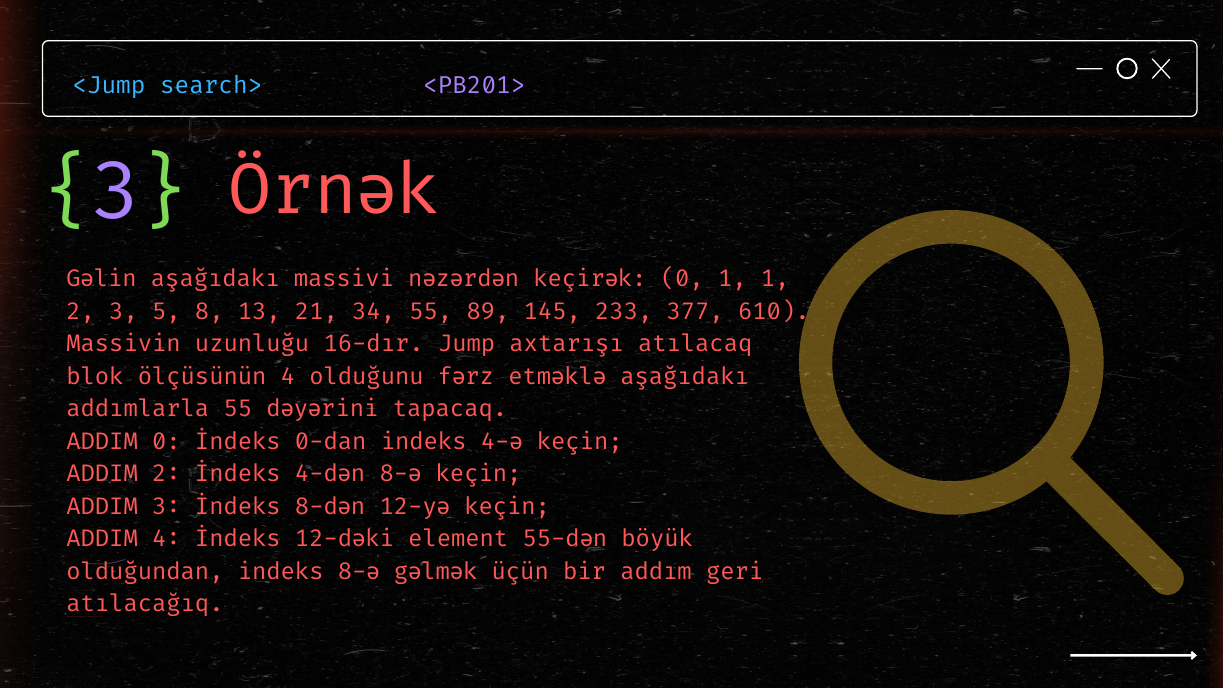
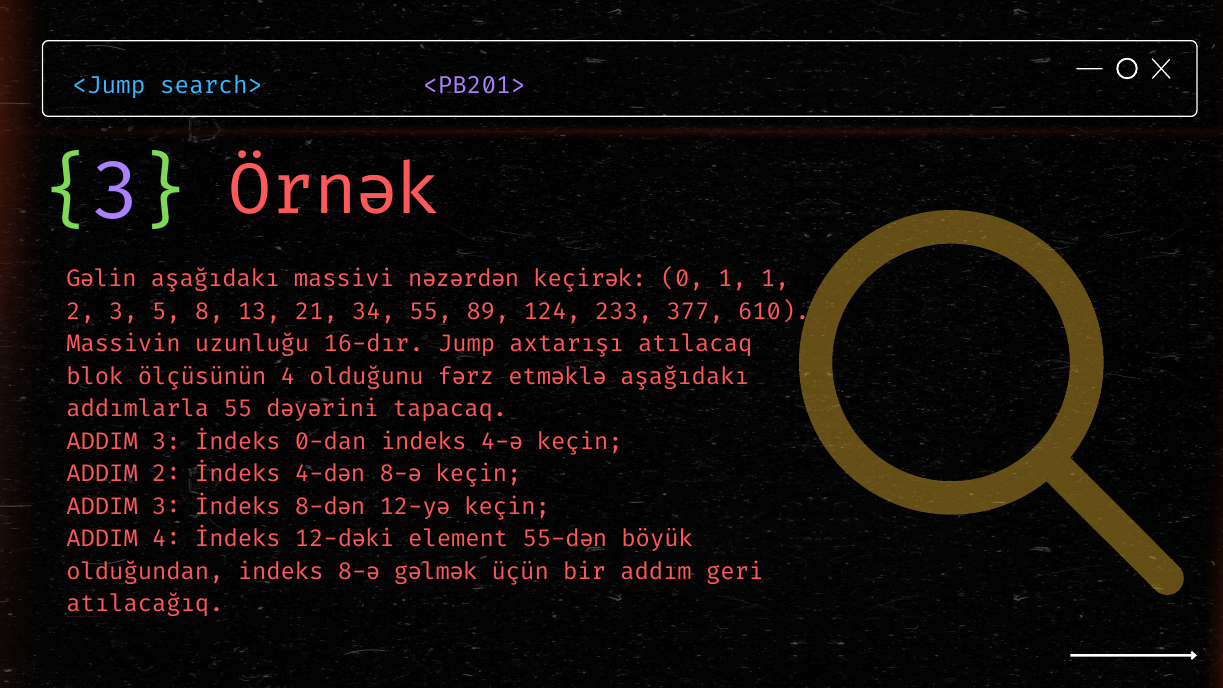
145: 145 -> 124 (552, 312)
0: 0 -> 3 (166, 442)
